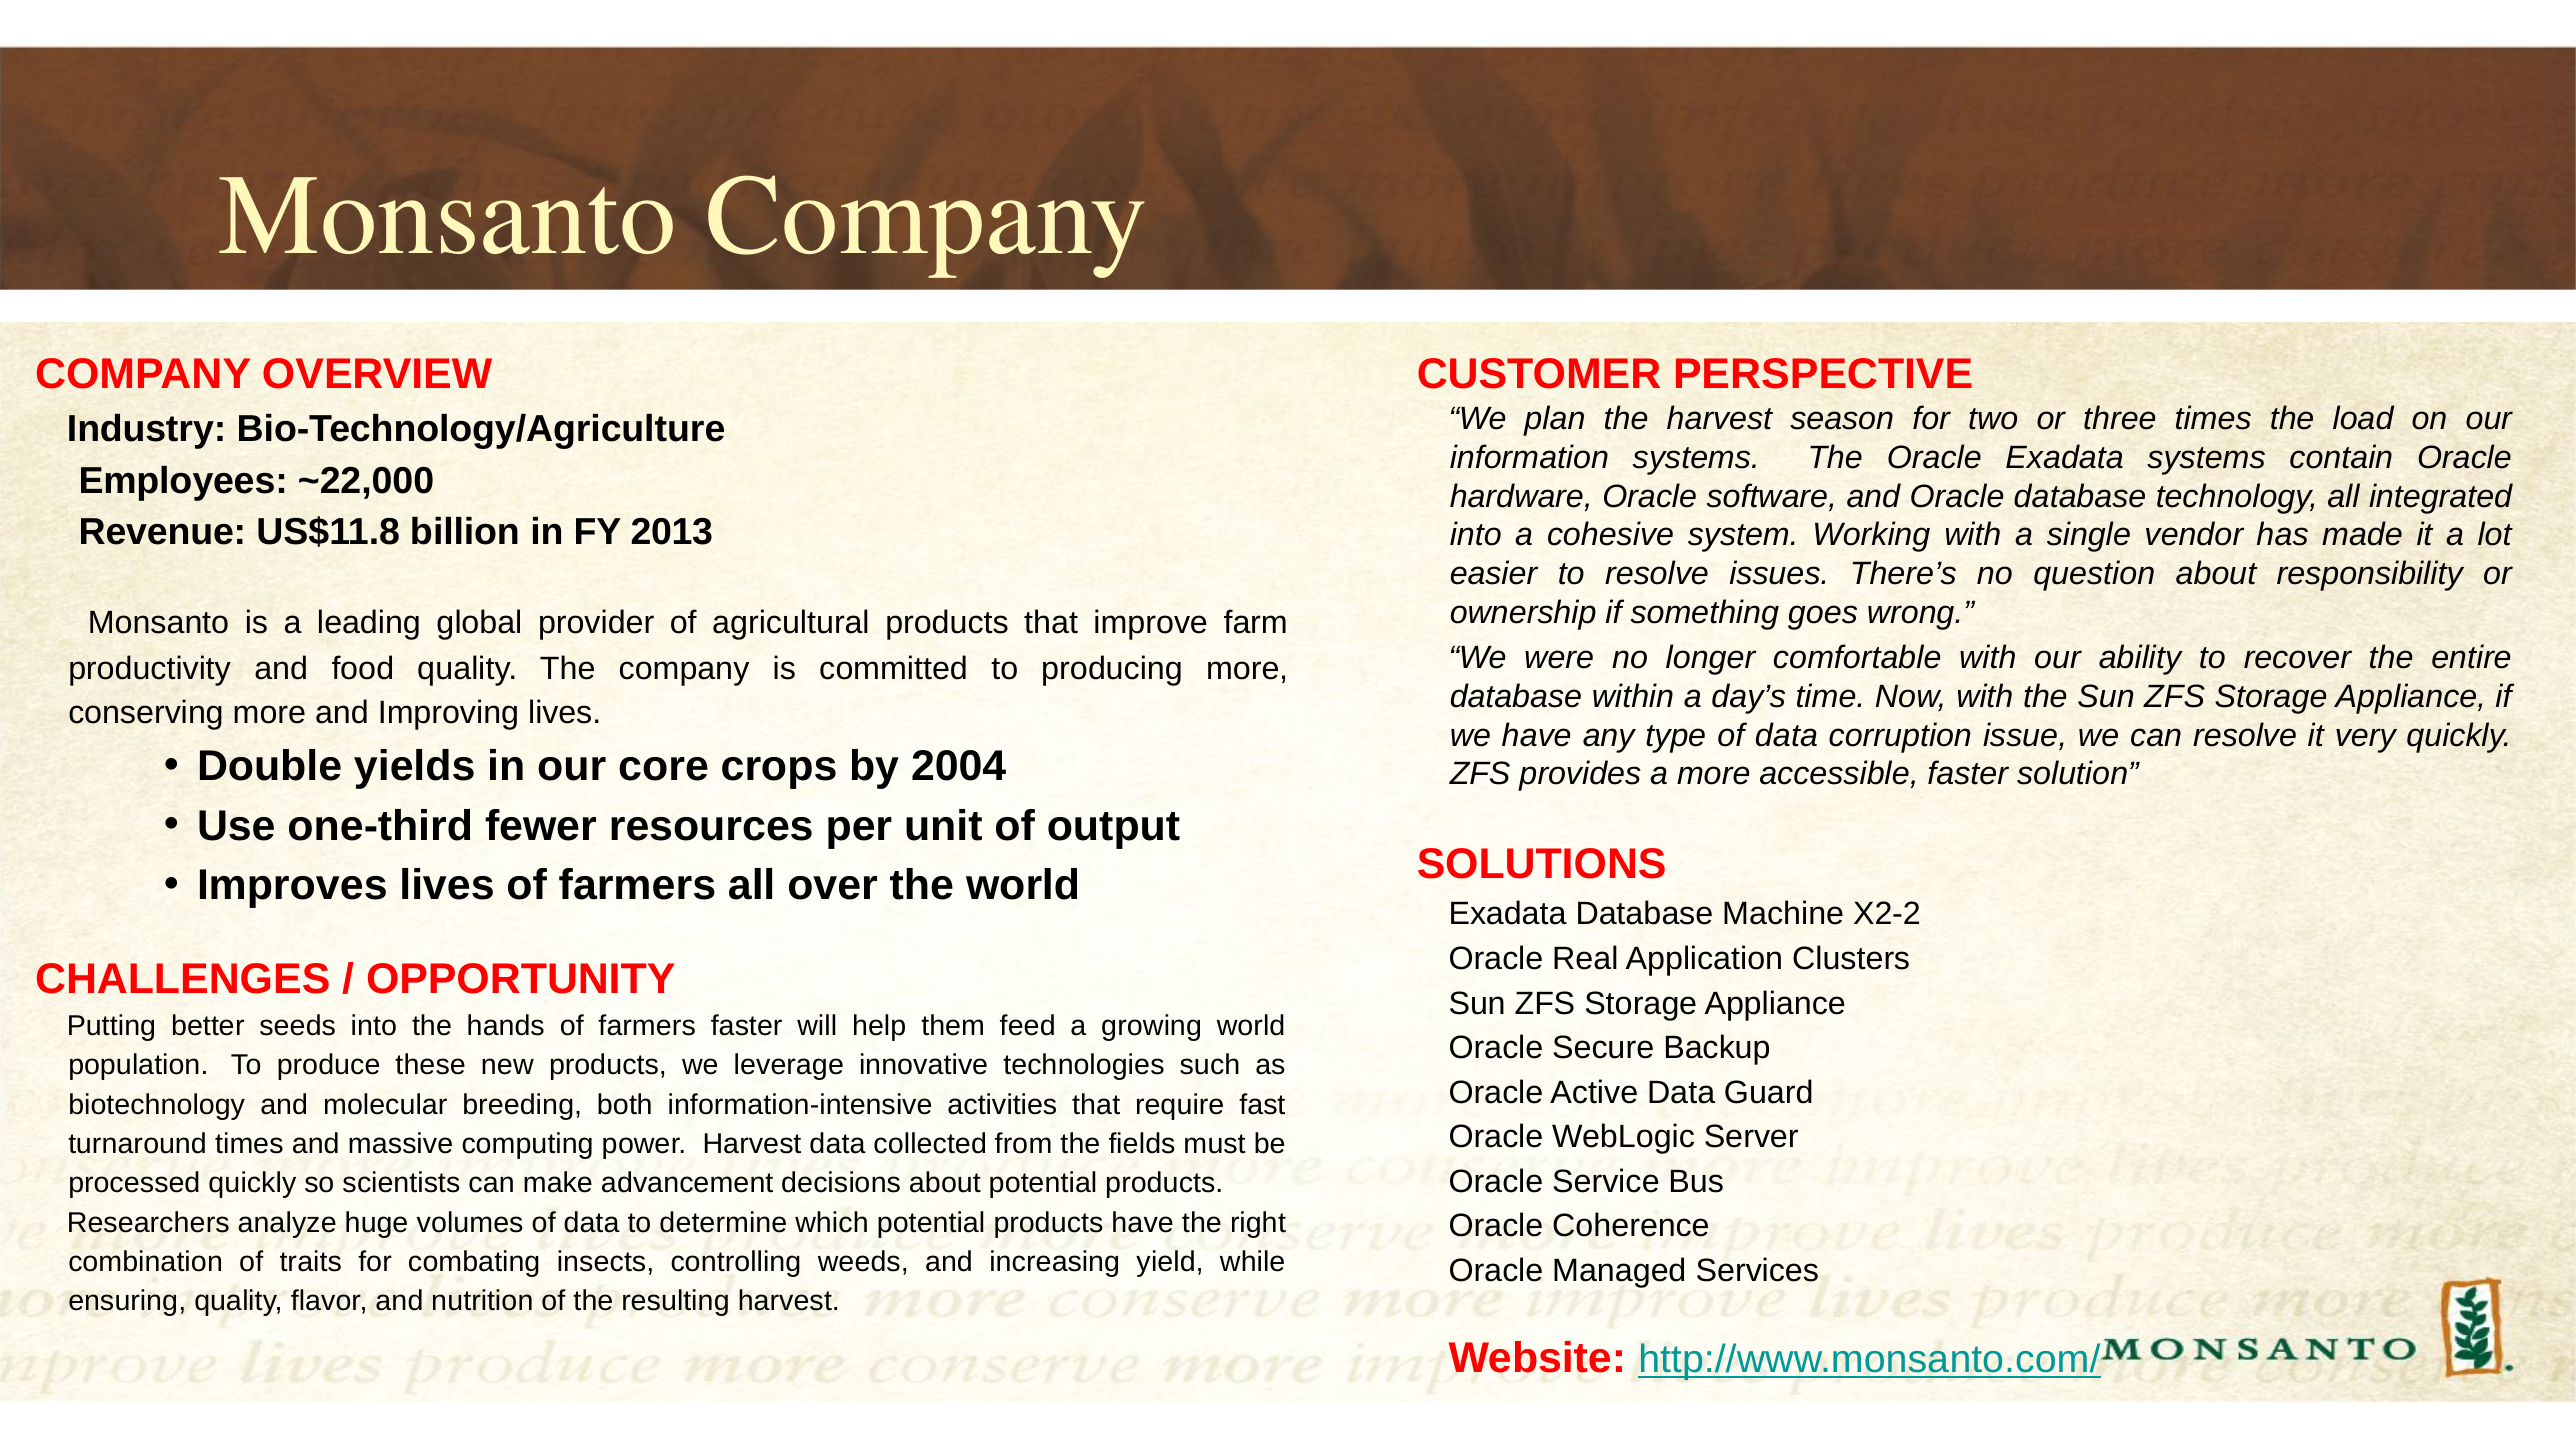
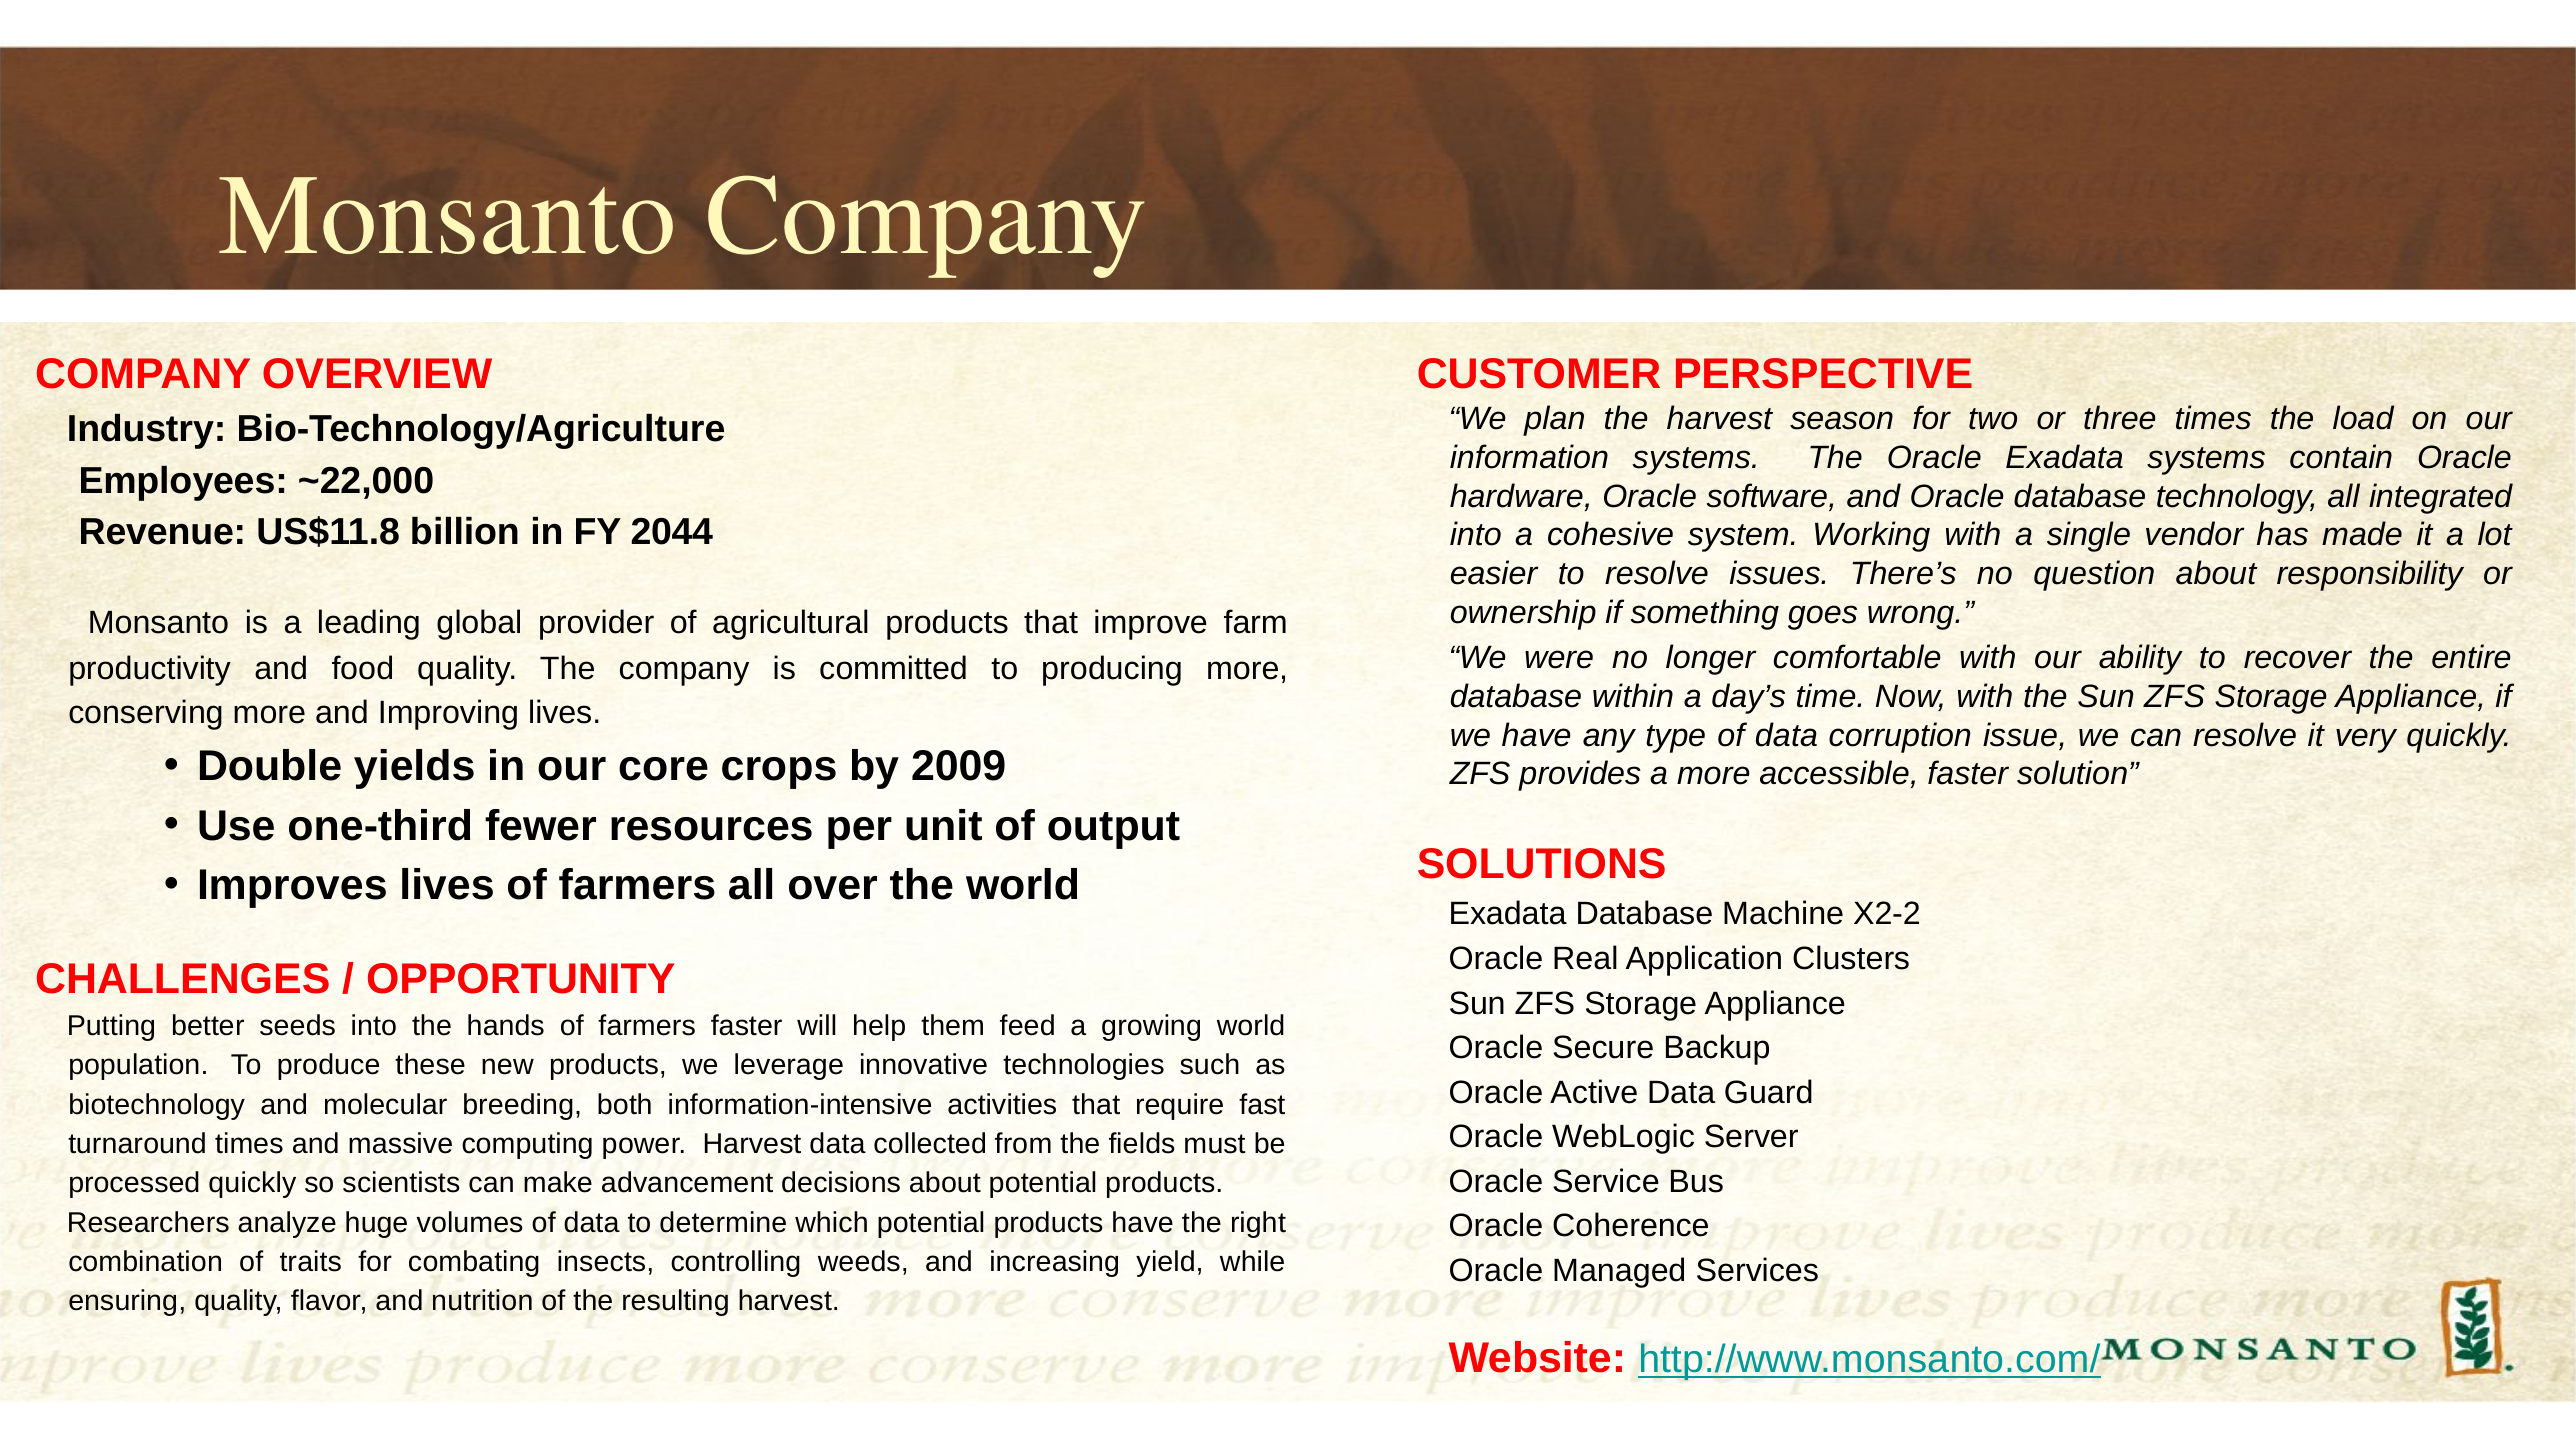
2013: 2013 -> 2044 (672, 533)
2004: 2004 -> 2009 (959, 767)
